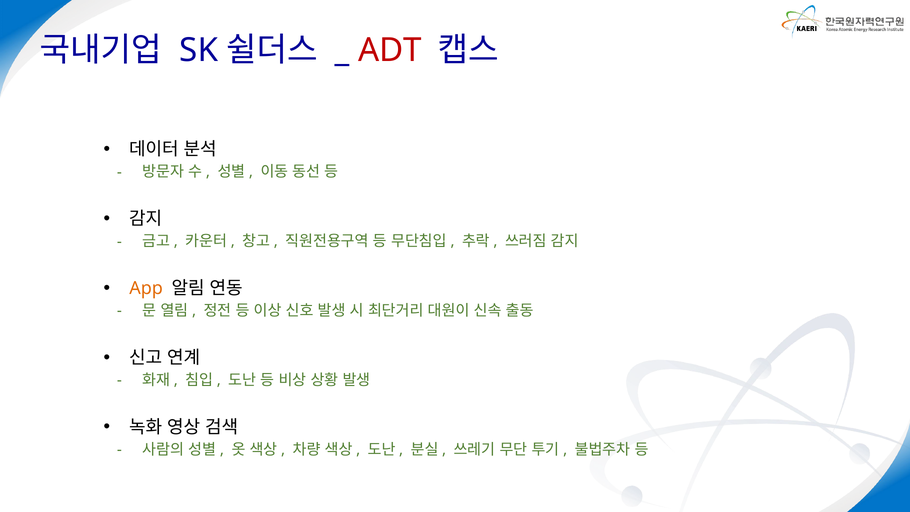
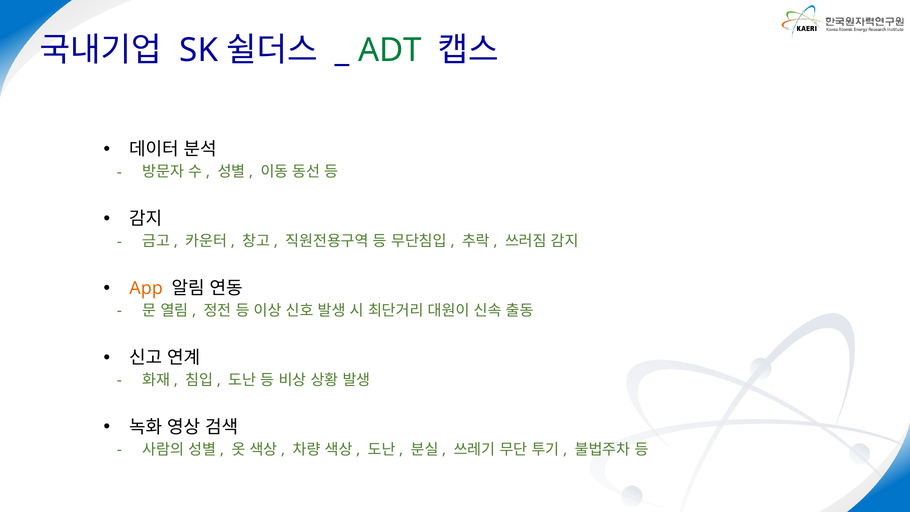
ADT colour: red -> green (390, 50)
